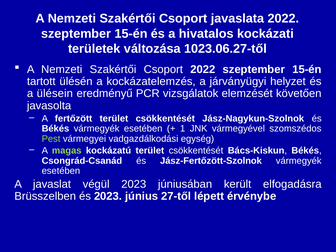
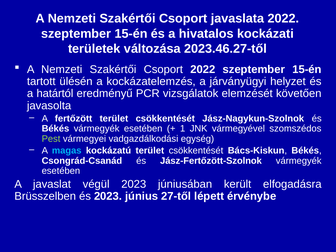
1023.06.27-től: 1023.06.27-től -> 2023.46.27-től (225, 49)
ülésein: ülésein -> határtól (55, 93)
magas colour: light green -> light blue (67, 151)
